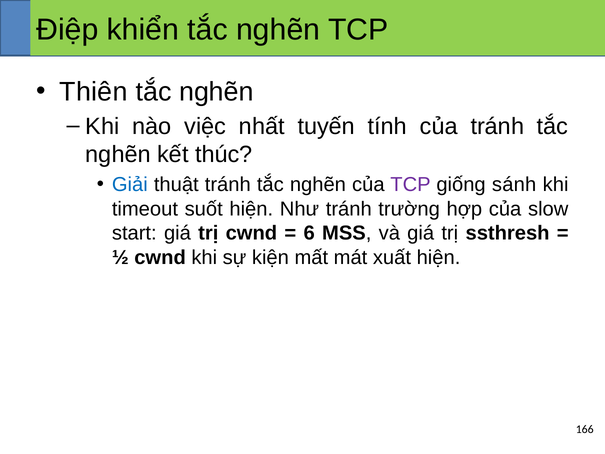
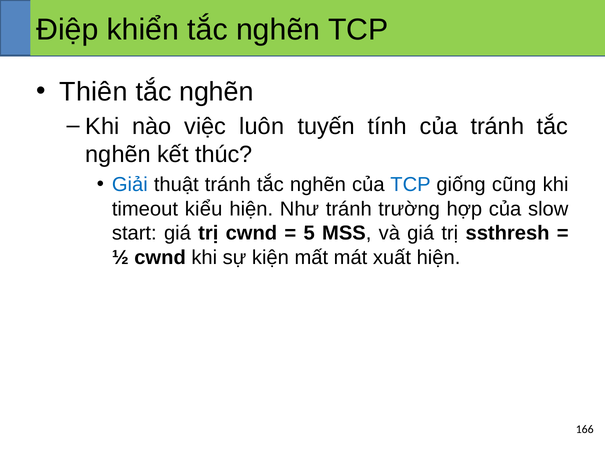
nhất: nhất -> luôn (262, 126)
TCP colour: purple -> blue (410, 185)
sánh: sánh -> cũng (514, 185)
suốt: suốt -> kiểu (204, 209)
6: 6 -> 5 (309, 233)
